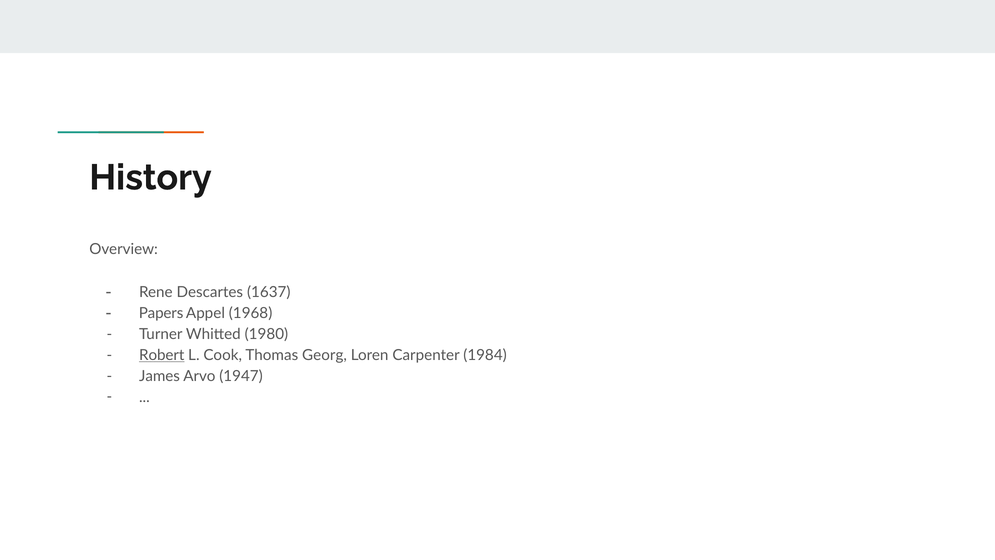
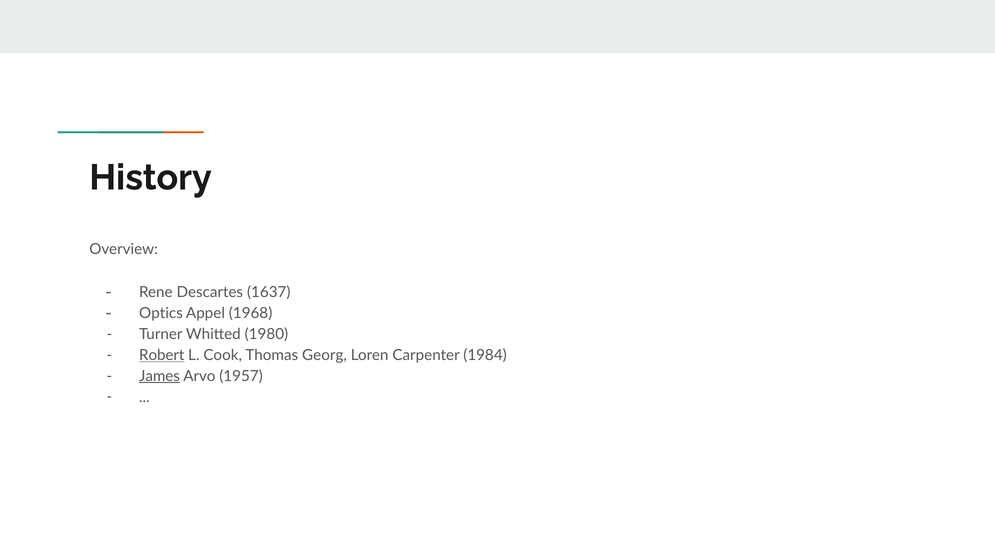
Papers: Papers -> Optics (161, 313)
James underline: none -> present (159, 376)
1947: 1947 -> 1957 (241, 376)
